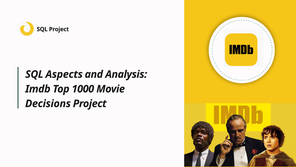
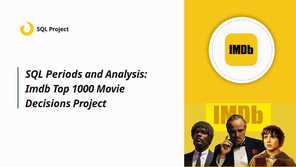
Aspects: Aspects -> Periods (64, 74)
